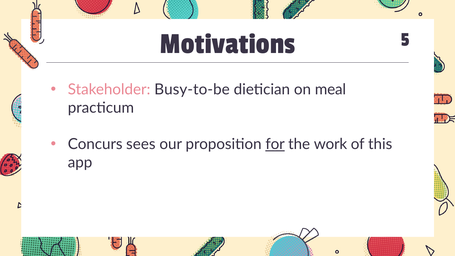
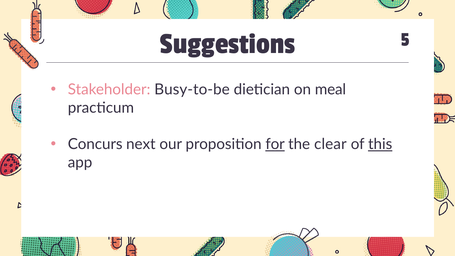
Motivations: Motivations -> Suggestions (227, 43)
sees: sees -> next (141, 144)
work: work -> clear (330, 144)
this underline: none -> present (380, 144)
